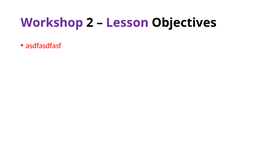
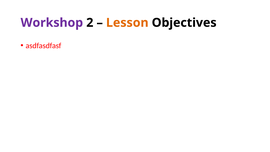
Lesson colour: purple -> orange (127, 23)
